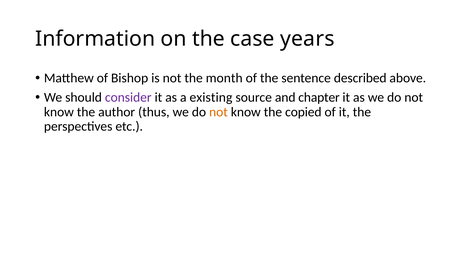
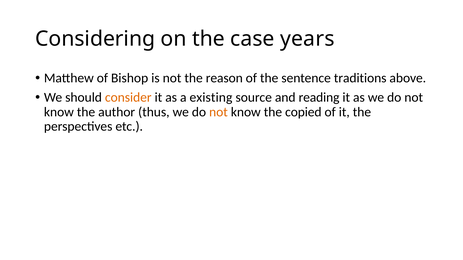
Information: Information -> Considering (95, 39)
month: month -> reason (224, 78)
described: described -> traditions (360, 78)
consider colour: purple -> orange (128, 98)
chapter: chapter -> reading (319, 98)
